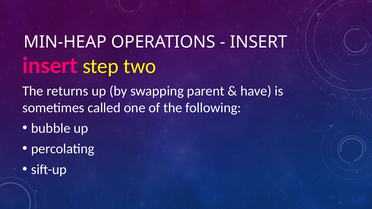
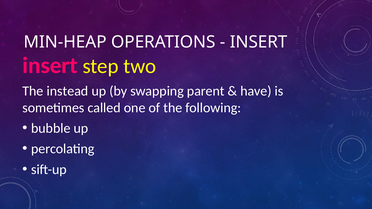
returns: returns -> instead (67, 91)
